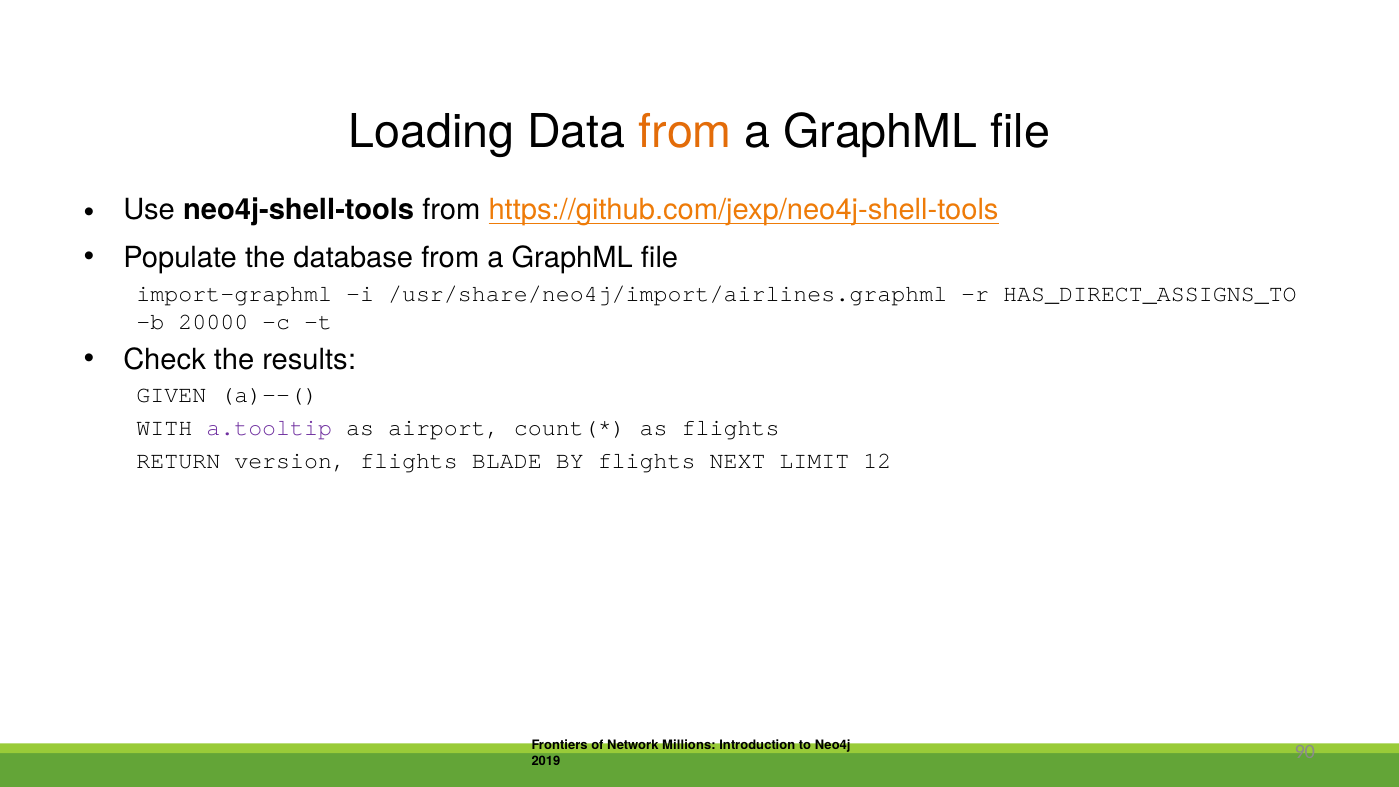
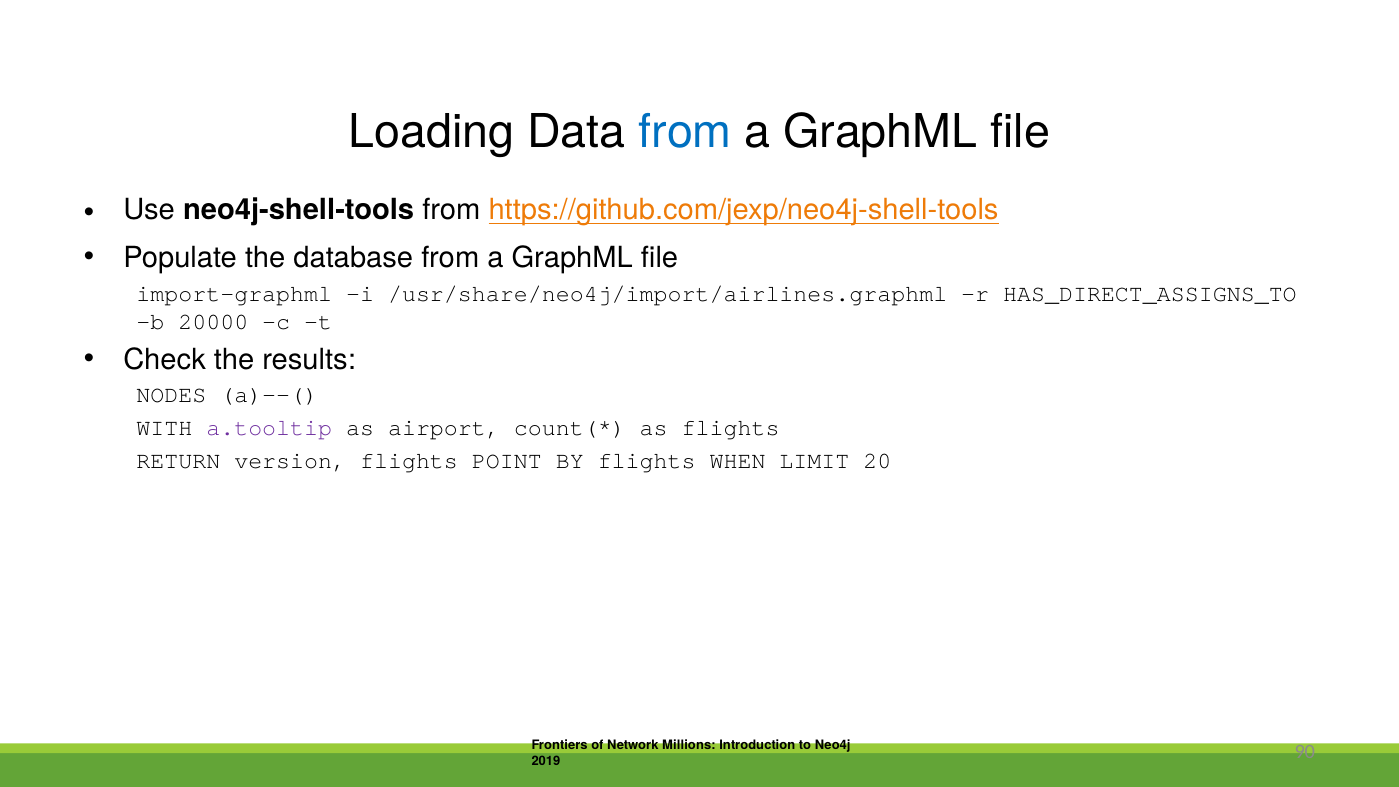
from colour: orange -> blue (685, 133)
GIVEN: GIVEN -> NODES (171, 395)
BLADE: BLADE -> POINT (507, 460)
NEXT: NEXT -> WHEN (738, 460)
12: 12 -> 20 (877, 460)
